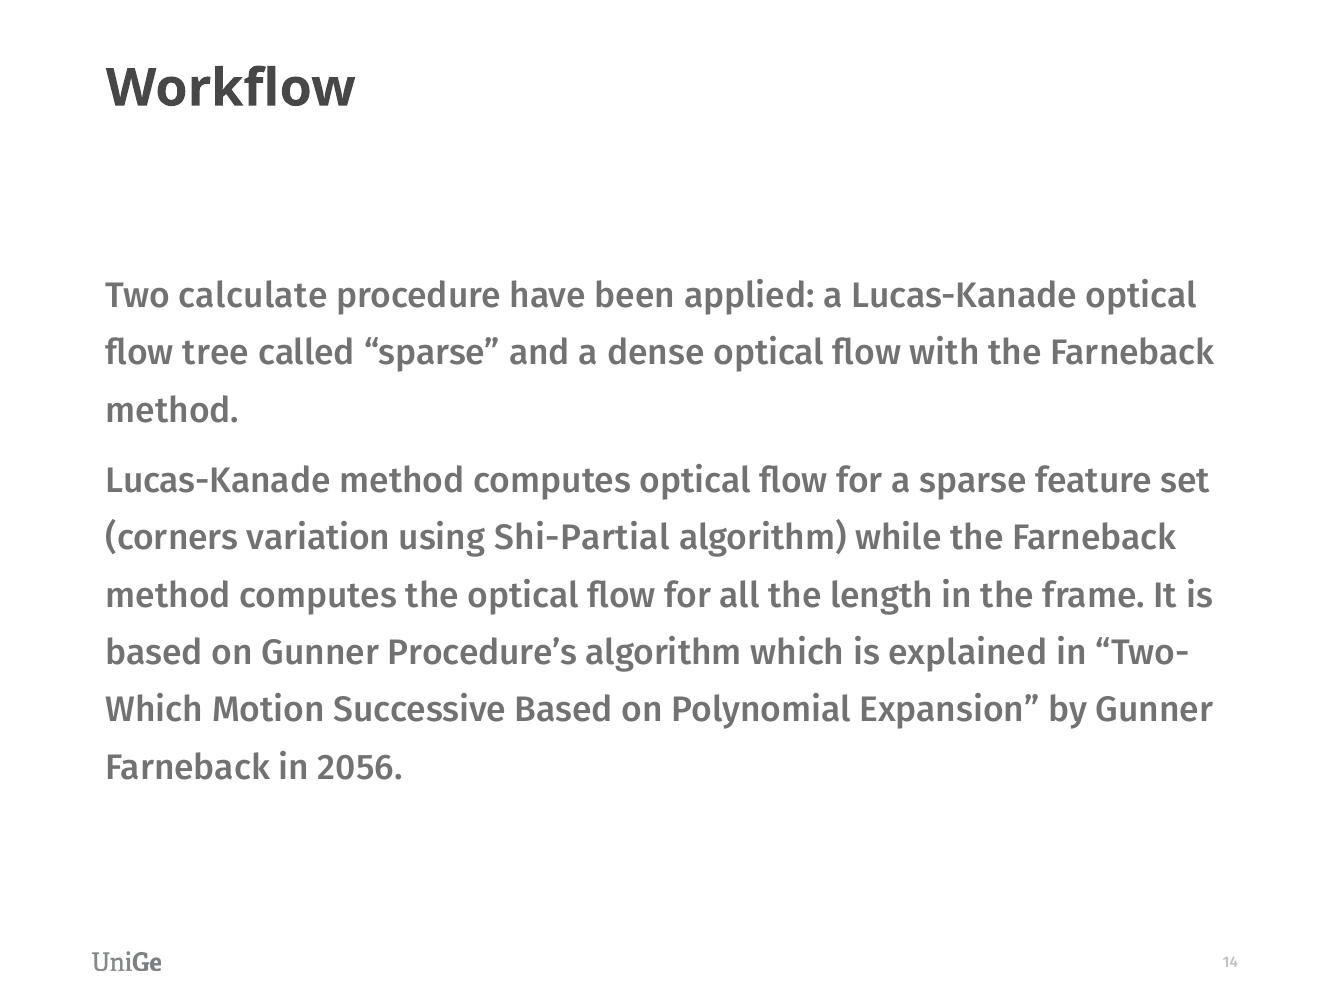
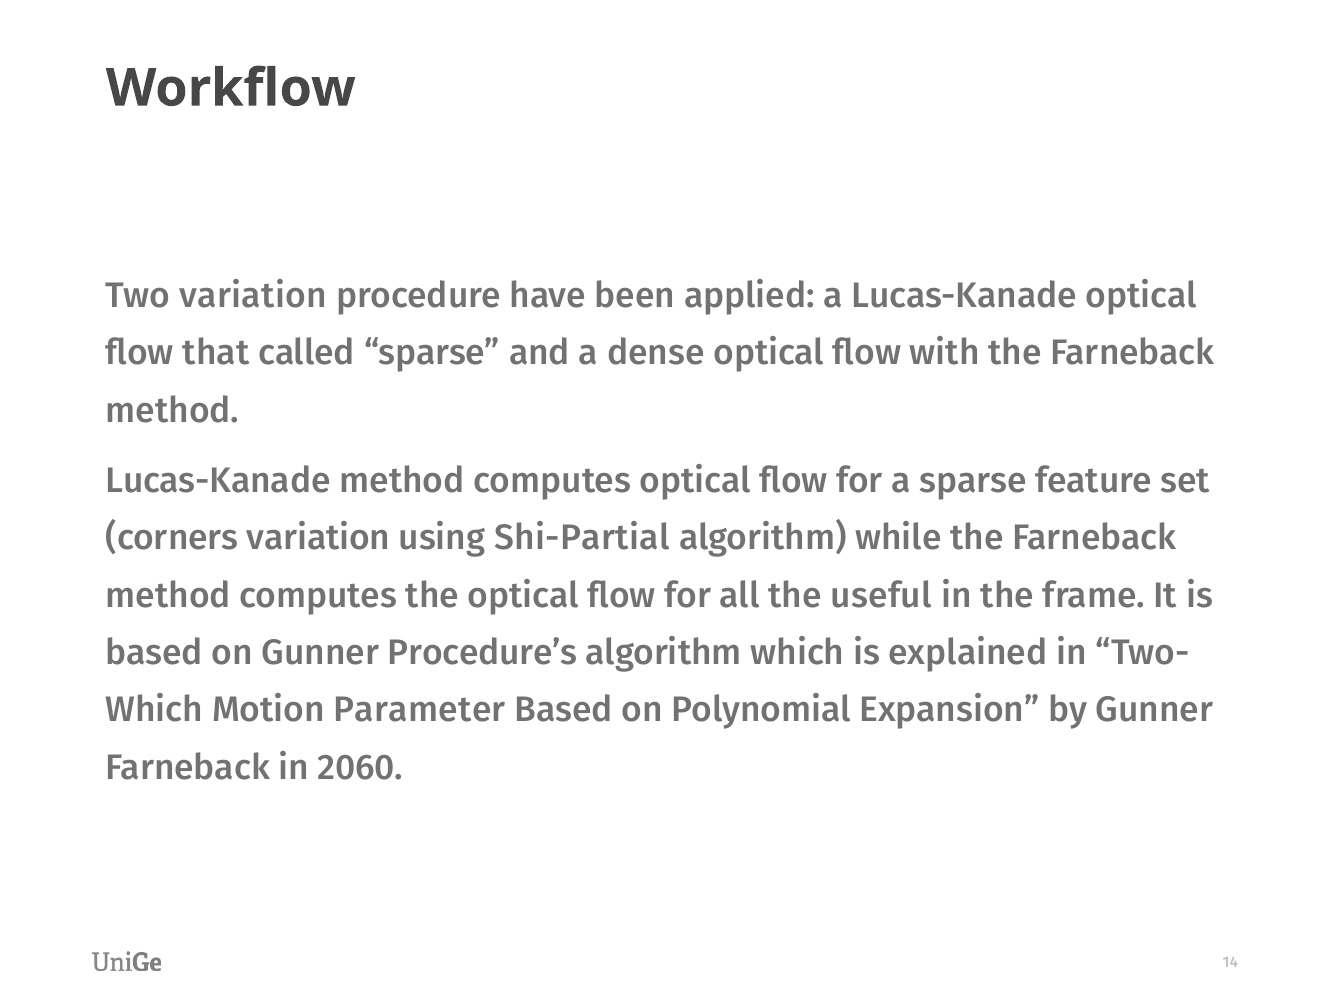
Two calculate: calculate -> variation (253, 296)
tree: tree -> that (216, 353)
length: length -> useful (881, 595)
Successive: Successive -> Parameter (420, 710)
2056: 2056 -> 2060 (361, 768)
